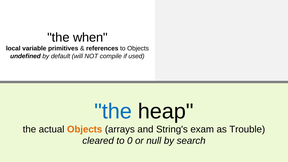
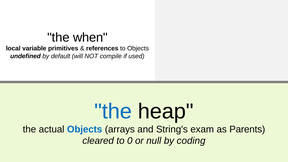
Objects colour: orange -> blue (85, 129)
Trouble: Trouble -> Parents (247, 129)
search: search -> coding (191, 141)
